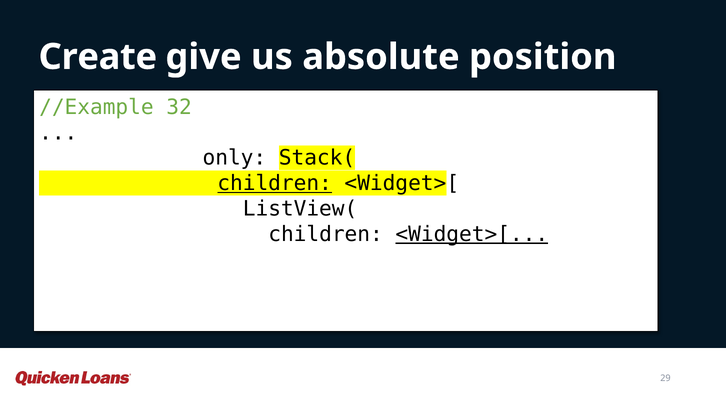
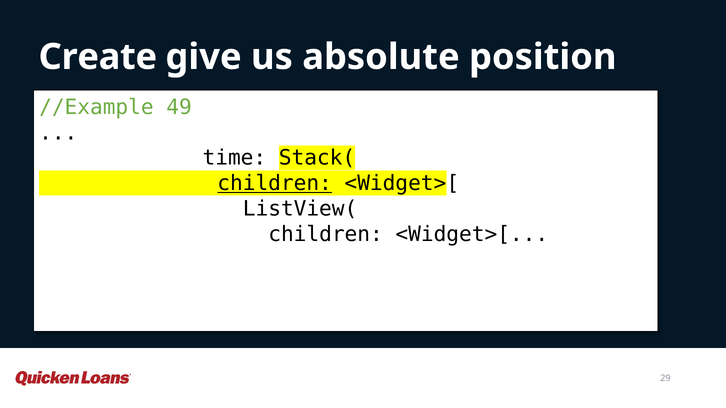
32: 32 -> 49 (179, 107)
only: only -> time (234, 158)
<Widget>[ underline: present -> none (472, 234)
